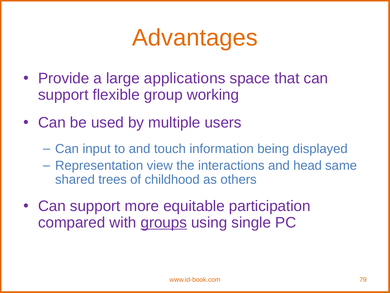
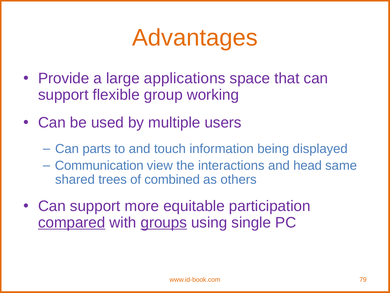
input: input -> parts (97, 149)
Representation: Representation -> Communication (99, 165)
childhood: childhood -> combined (172, 179)
compared underline: none -> present (72, 222)
